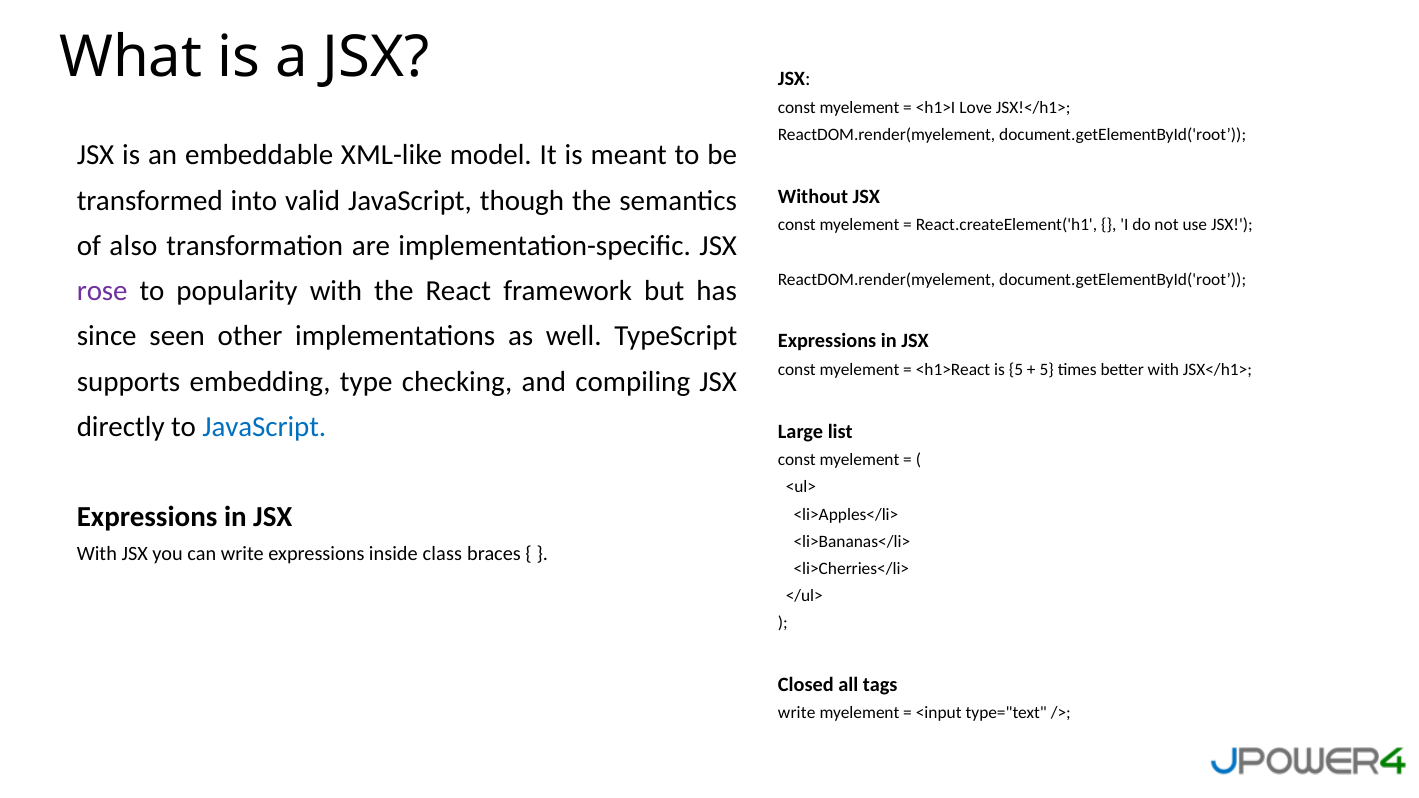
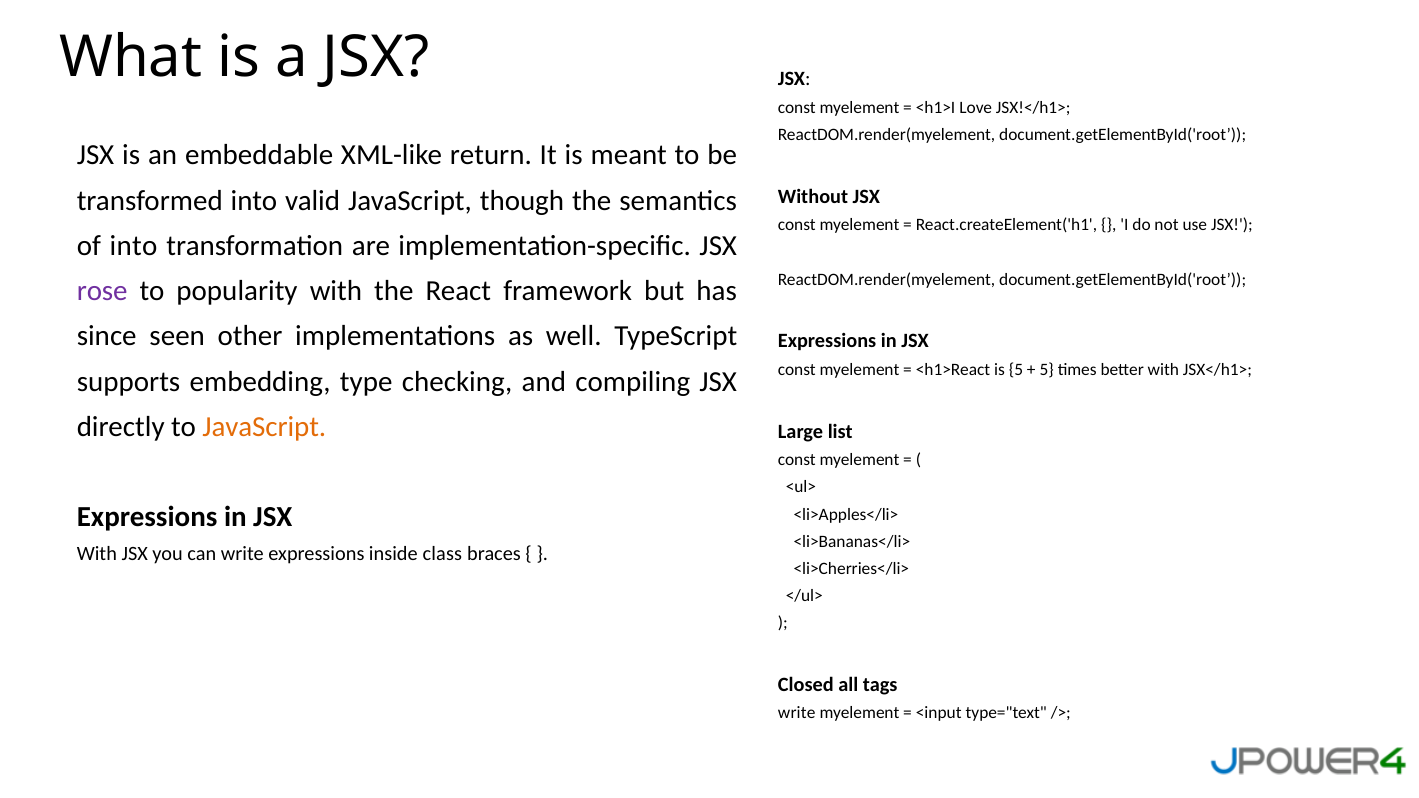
model: model -> return (491, 155)
of also: also -> into (133, 246)
JavaScript colour: blue -> orange (264, 427)
